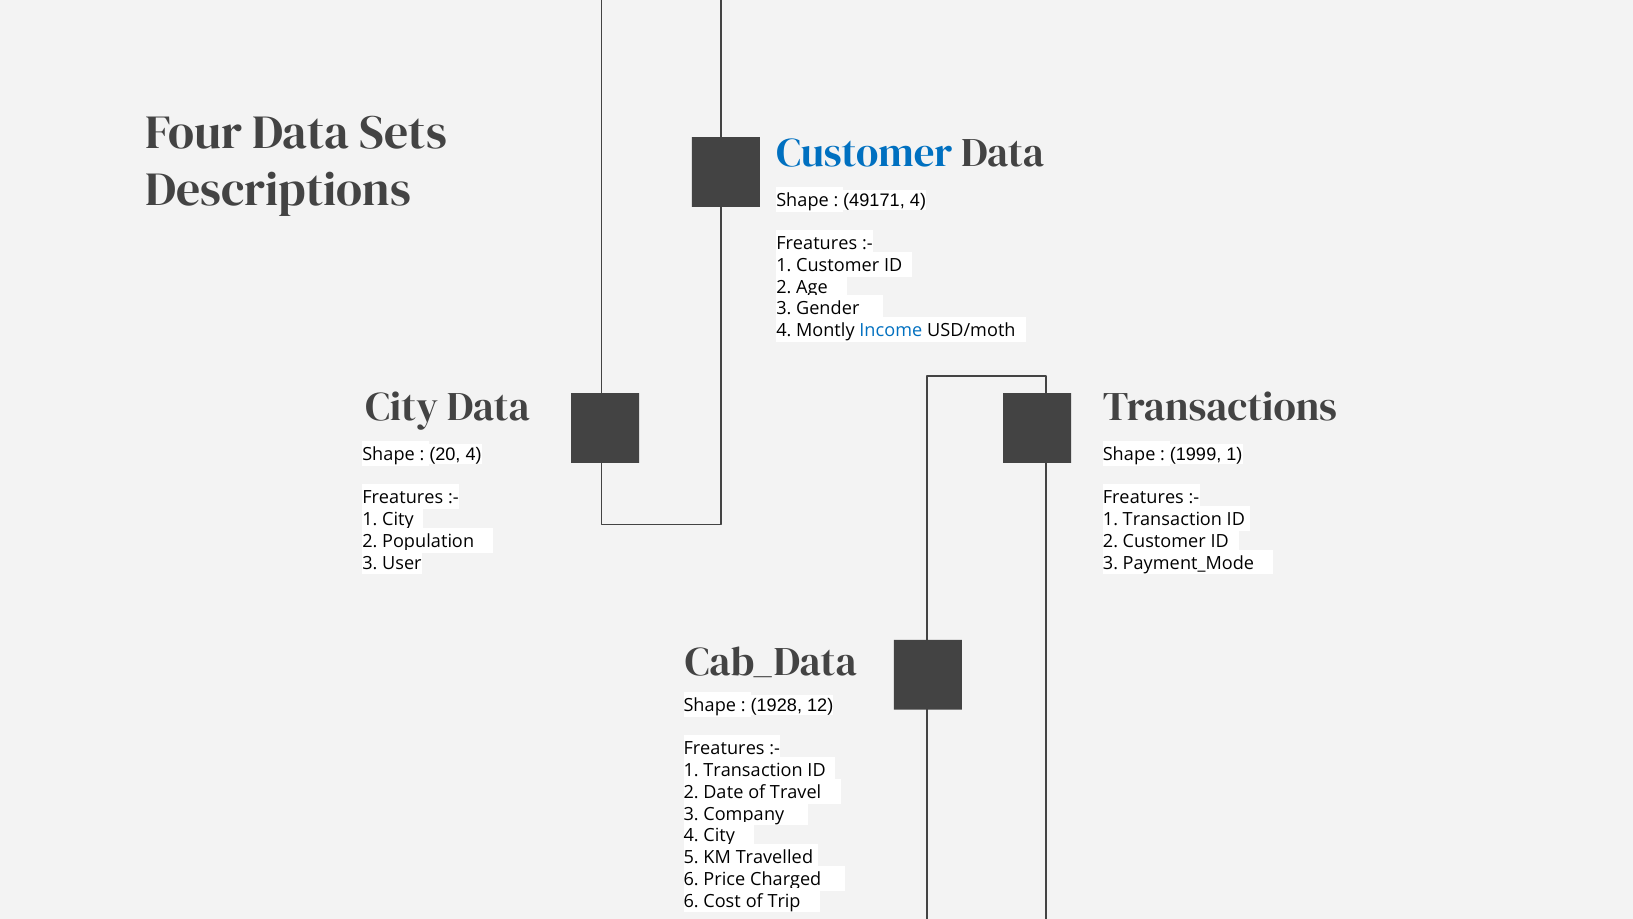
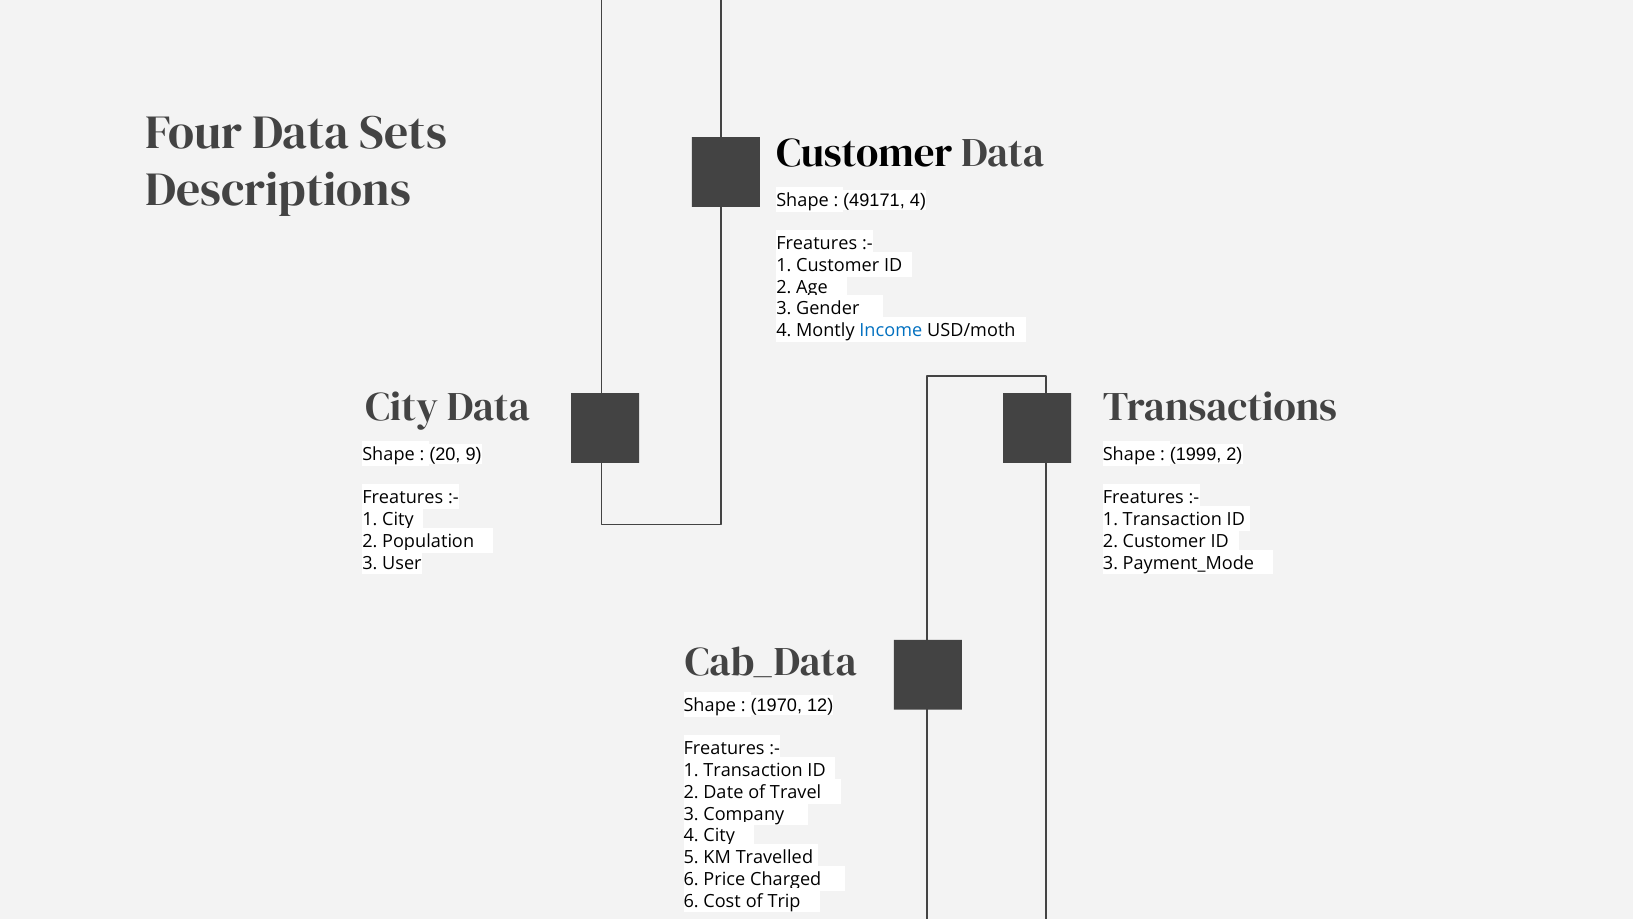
Customer colour: blue -> black (864, 153)
20 4: 4 -> 9 (474, 454)
1999 1: 1 -> 2 (1234, 454)
1928: 1928 -> 1970 (776, 705)
